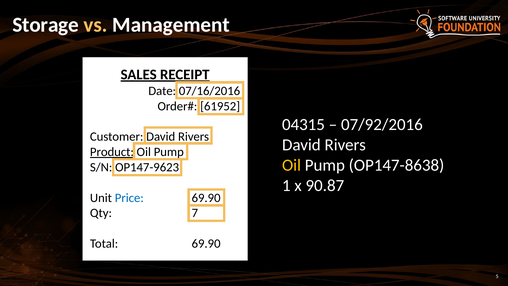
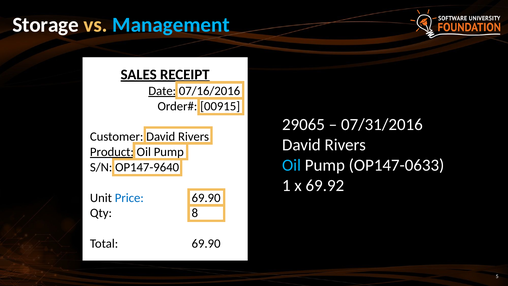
Management colour: white -> light blue (171, 25)
Date underline: none -> present (162, 91)
61952: 61952 -> 00915 (220, 106)
04315: 04315 -> 29065 (303, 124)
07/92/2016: 07/92/2016 -> 07/31/2016 (382, 124)
Oil colour: yellow -> light blue (292, 165)
OP147-8638: OP147-8638 -> OP147-0633 (396, 165)
OP147-9623: OP147-9623 -> OP147-9640 (147, 167)
90.87: 90.87 -> 69.92 (325, 185)
7: 7 -> 8 (195, 213)
